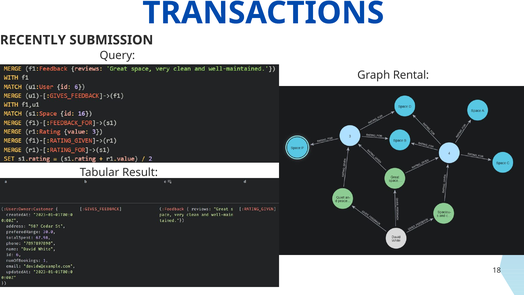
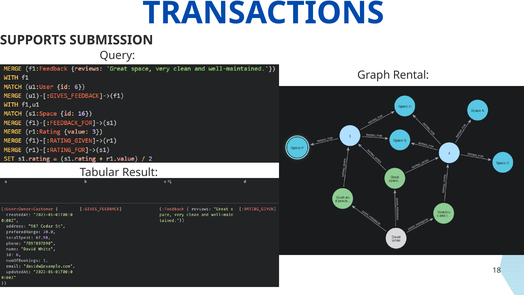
RECENTLY: RECENTLY -> SUPPORTS (33, 40)
